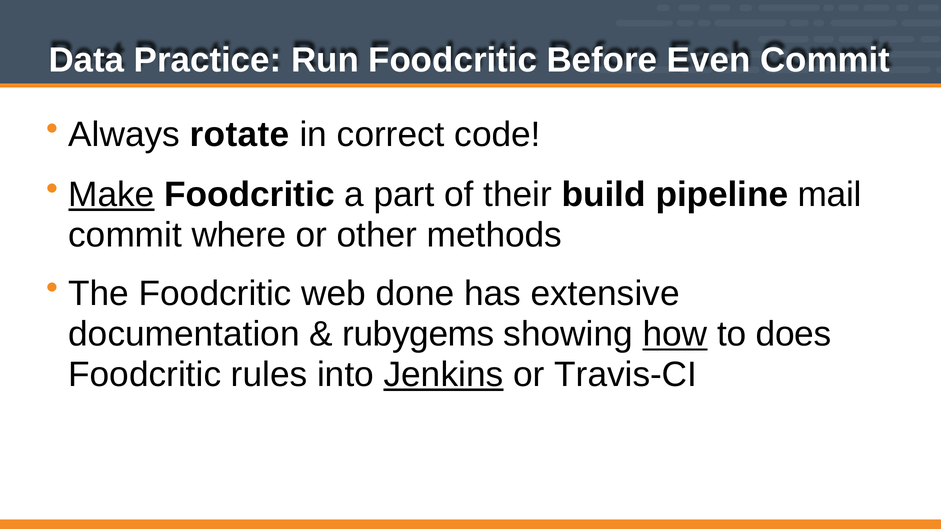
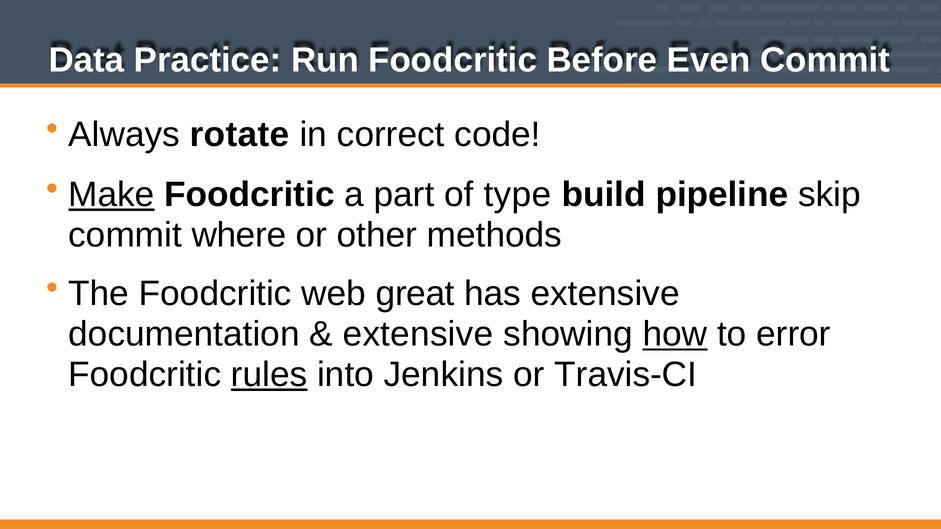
their: their -> type (517, 195)
mail: mail -> skip (829, 195)
done: done -> great (415, 294)
rubygems: rubygems -> extensive (418, 334)
does: does -> error (794, 334)
rules underline: none -> present (269, 375)
Jenkins underline: present -> none (444, 375)
